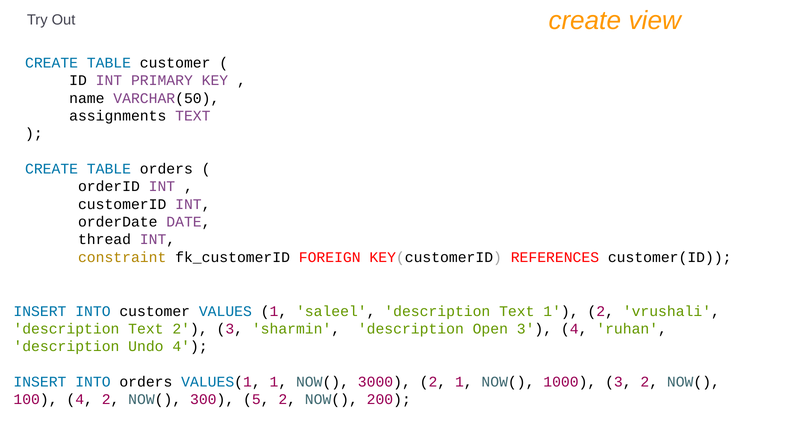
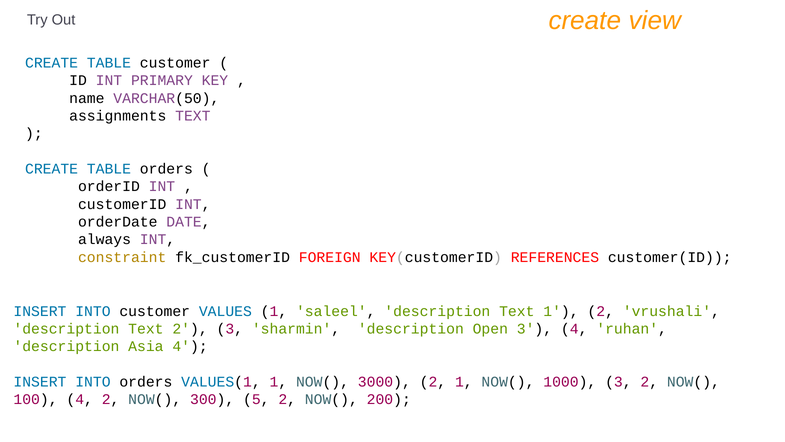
thread: thread -> always (105, 239)
Undo: Undo -> Asia (146, 346)
